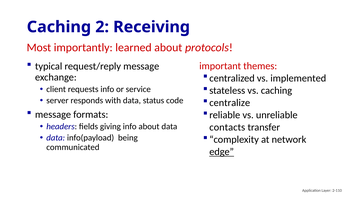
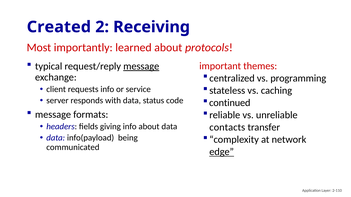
Caching: Caching -> Created (59, 27)
message underline: none -> present (141, 66)
implemented: implemented -> programming (298, 78)
centralize: centralize -> continued (230, 103)
